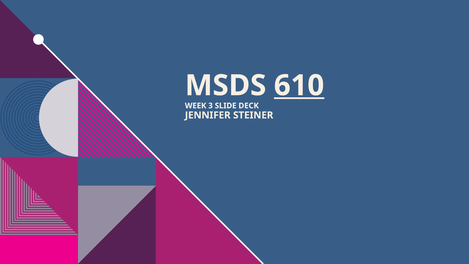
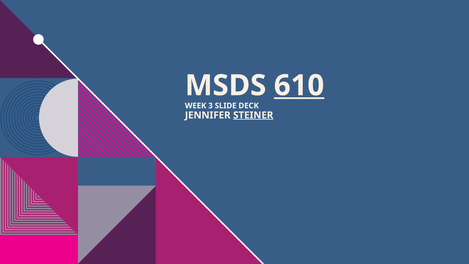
STEINER underline: none -> present (253, 115)
